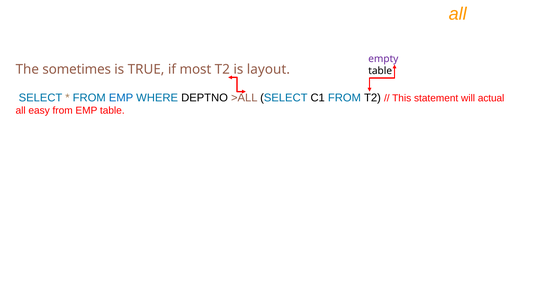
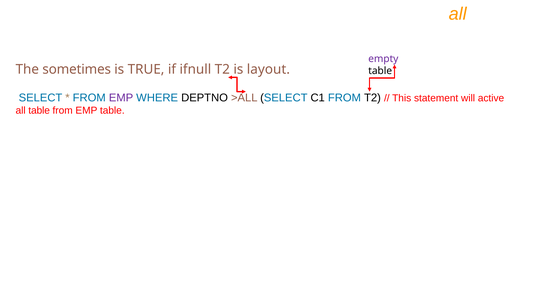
most: most -> ifnull (195, 69)
EMP colour: blue -> purple (121, 98)
actual: actual -> active (491, 98)
all easy: easy -> table (39, 110)
